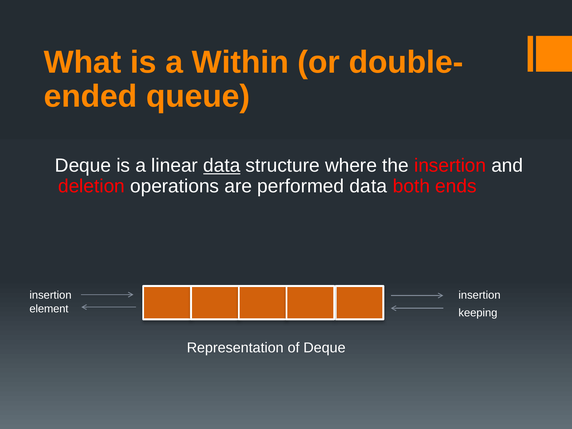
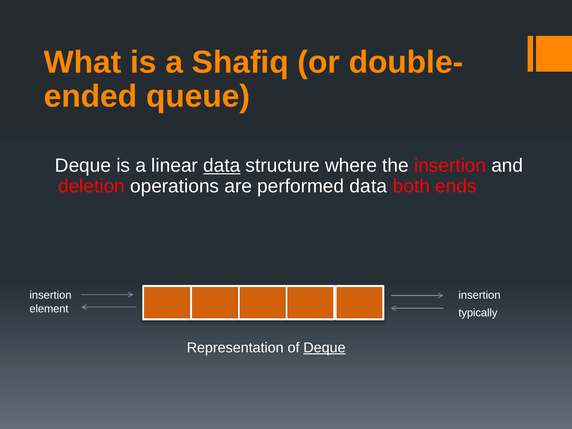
Within: Within -> Shafiq (240, 62)
keeping: keeping -> typically (478, 313)
Deque underline: none -> present (324, 348)
